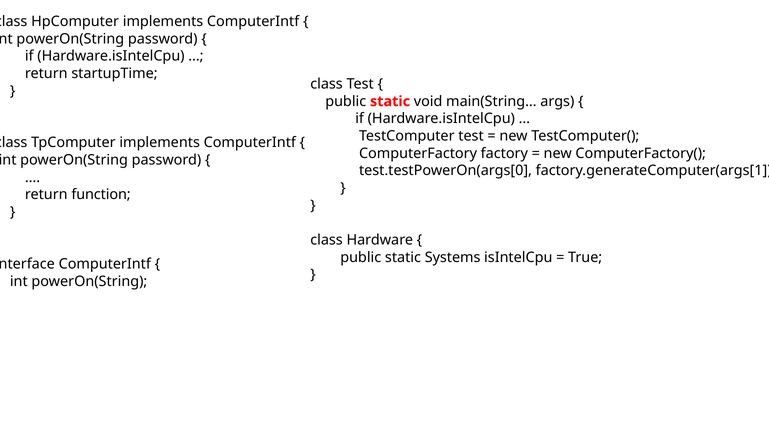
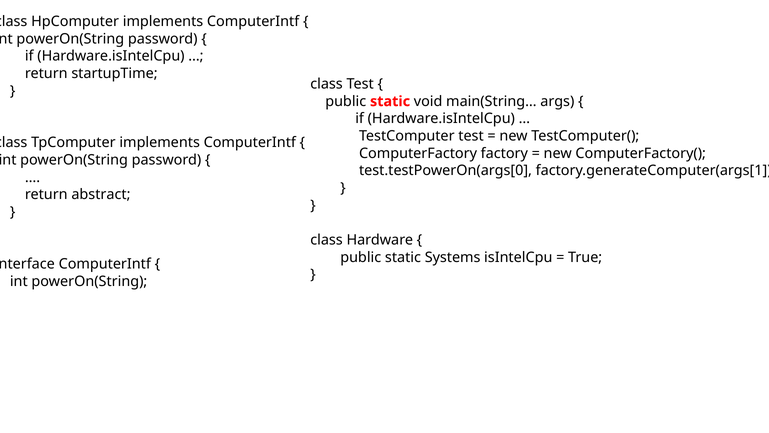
function: function -> abstract (101, 194)
